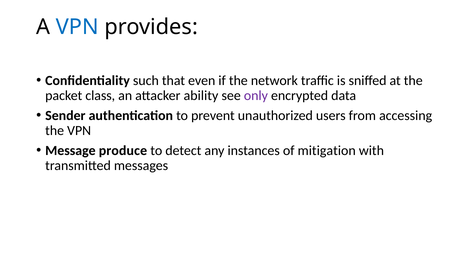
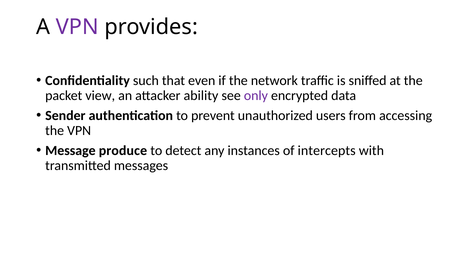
VPN colour: blue -> purple (77, 27)
class: class -> view (100, 95)
mitigation: mitigation -> intercepts (327, 150)
